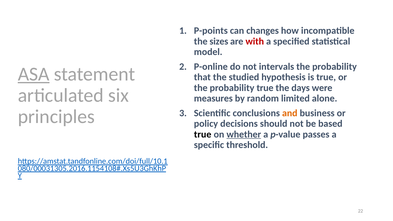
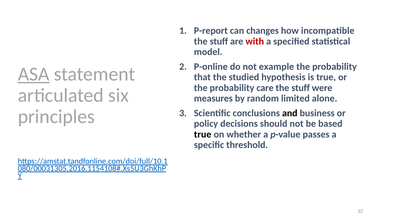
P-points: P-points -> P-report (211, 31)
sizes: sizes -> stuff (219, 41)
intervals: intervals -> example (276, 67)
probability true: true -> care (265, 88)
days: days -> stuff (301, 88)
and colour: orange -> black (290, 113)
whether underline: present -> none (244, 134)
